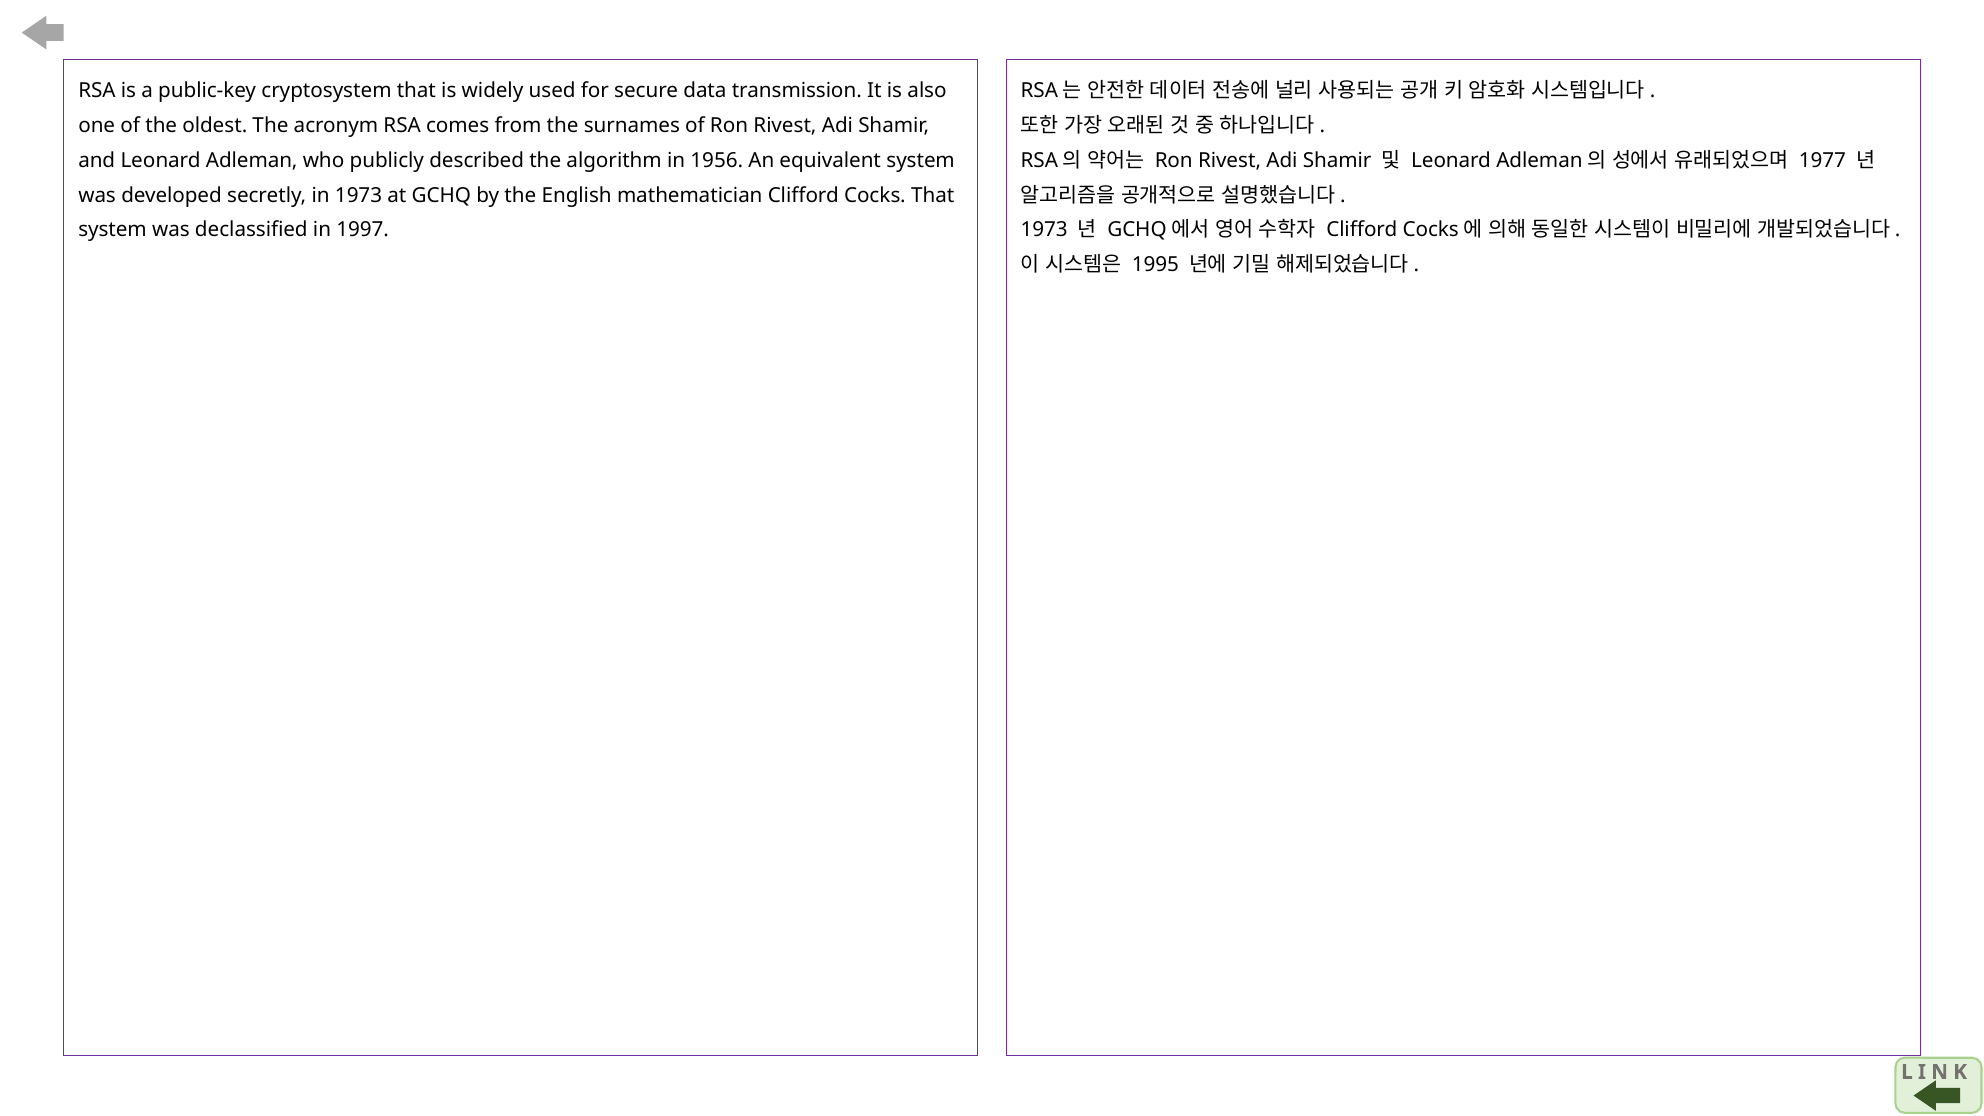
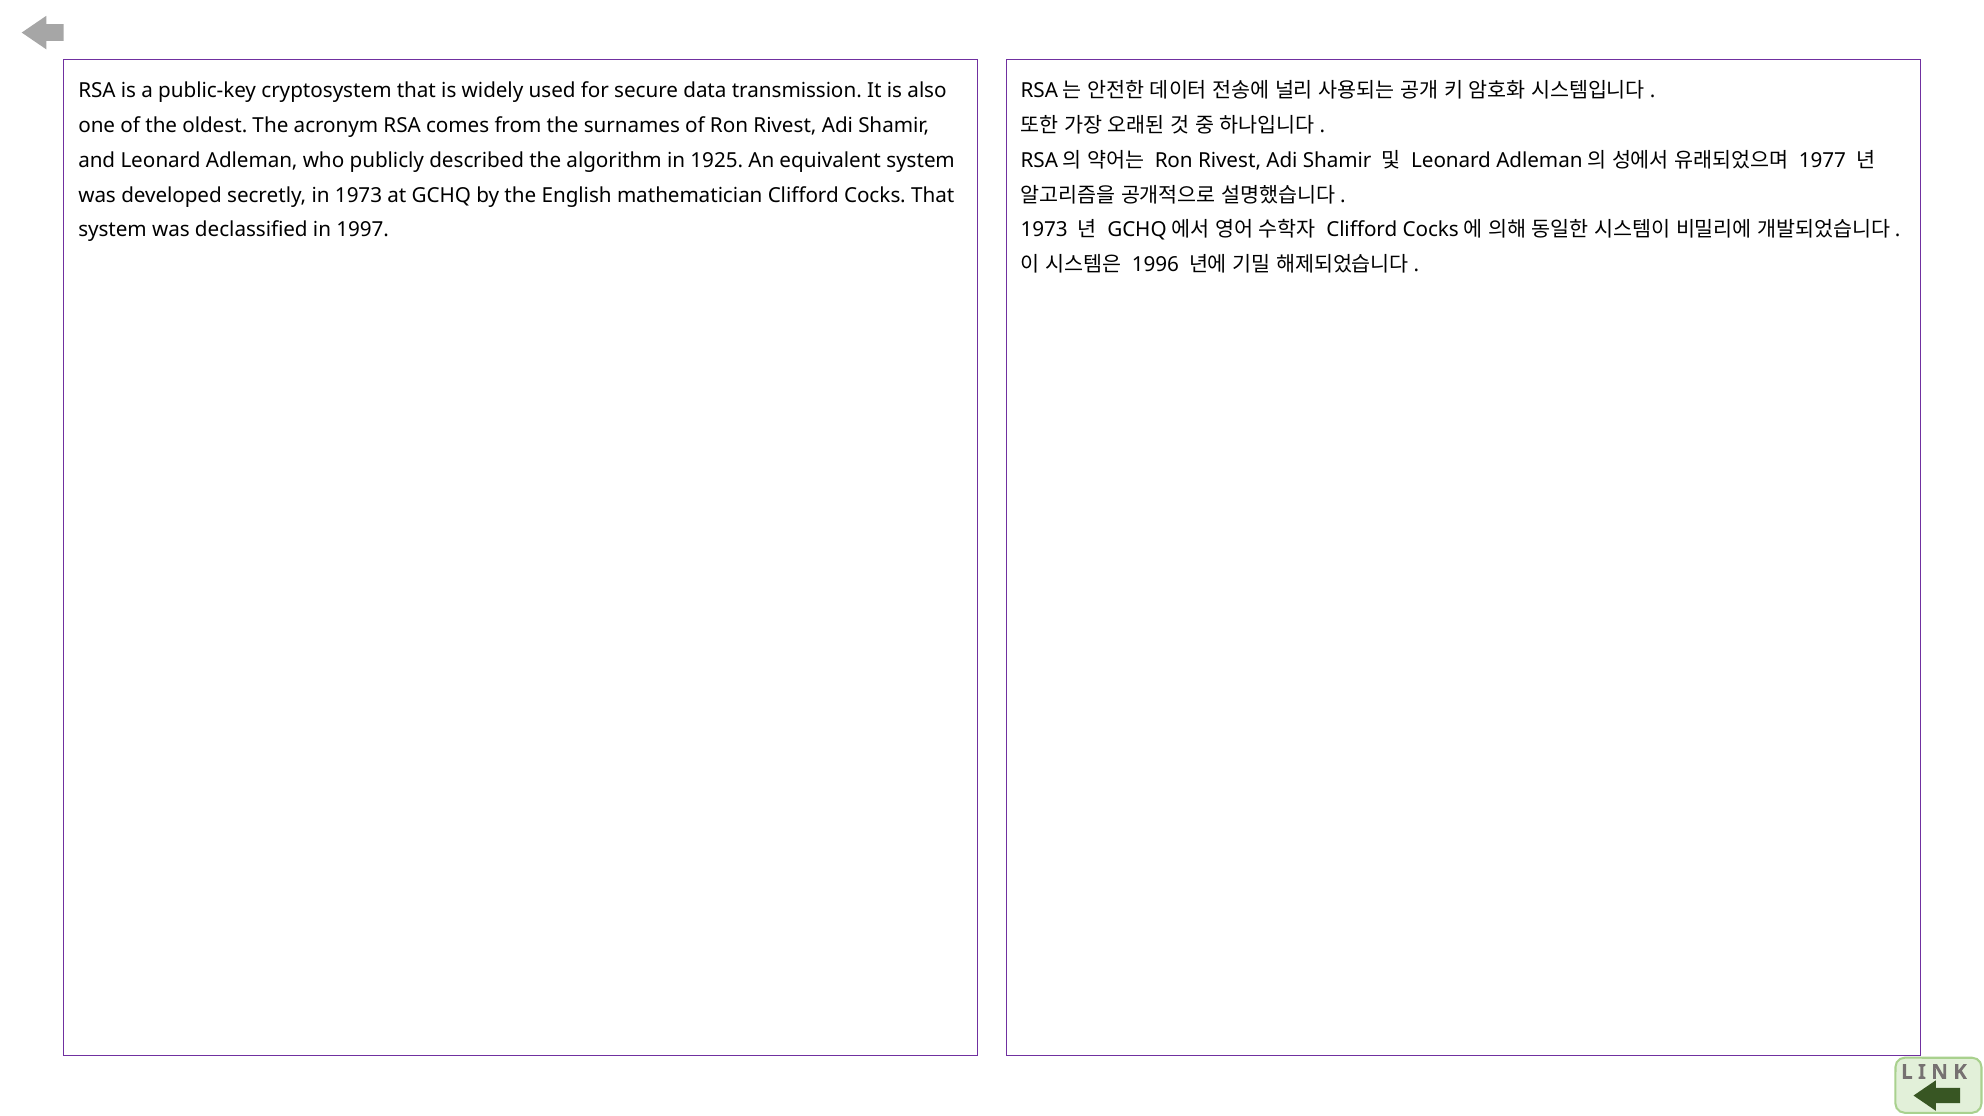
1956: 1956 -> 1925 (717, 161)
1995: 1995 -> 1996 (1155, 265)
